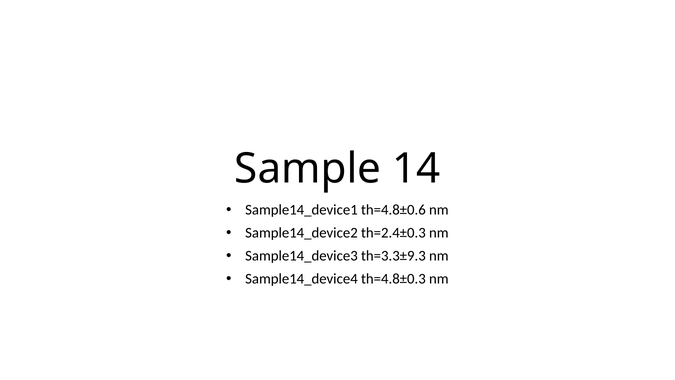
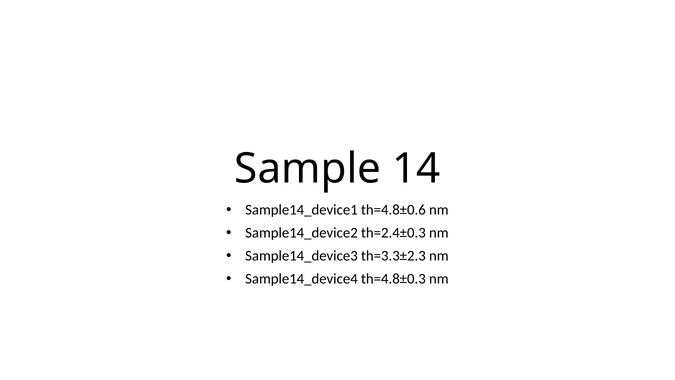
th=3.3±9.3: th=3.3±9.3 -> th=3.3±2.3 (393, 256)
